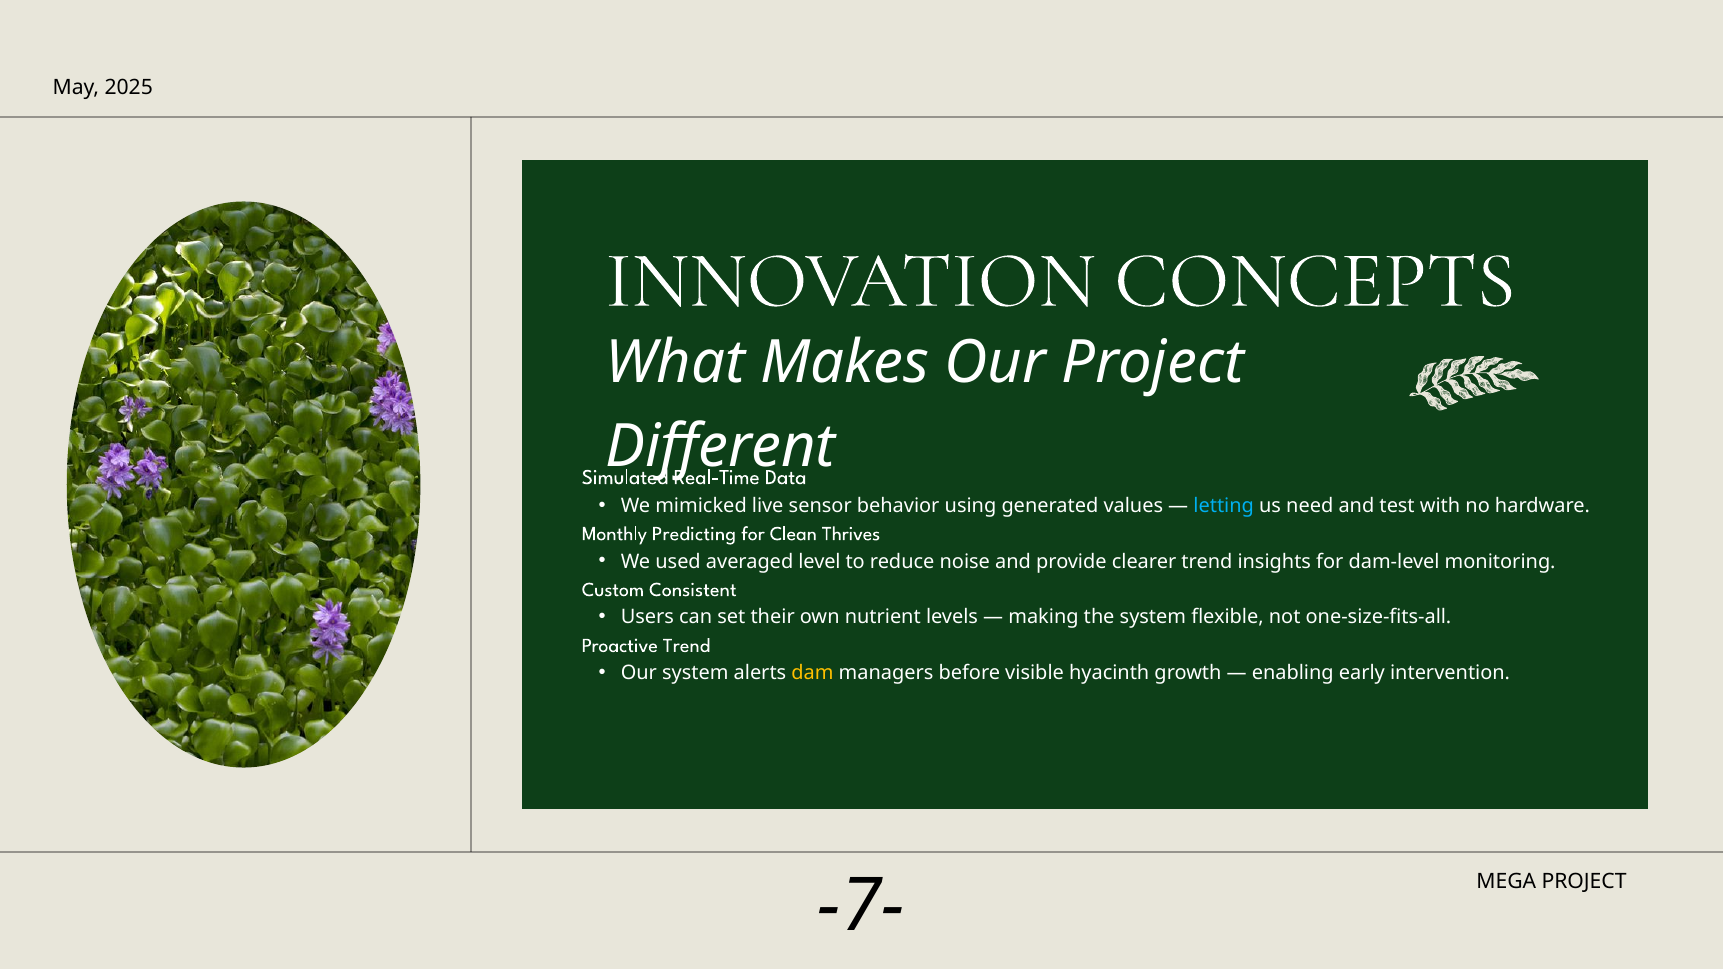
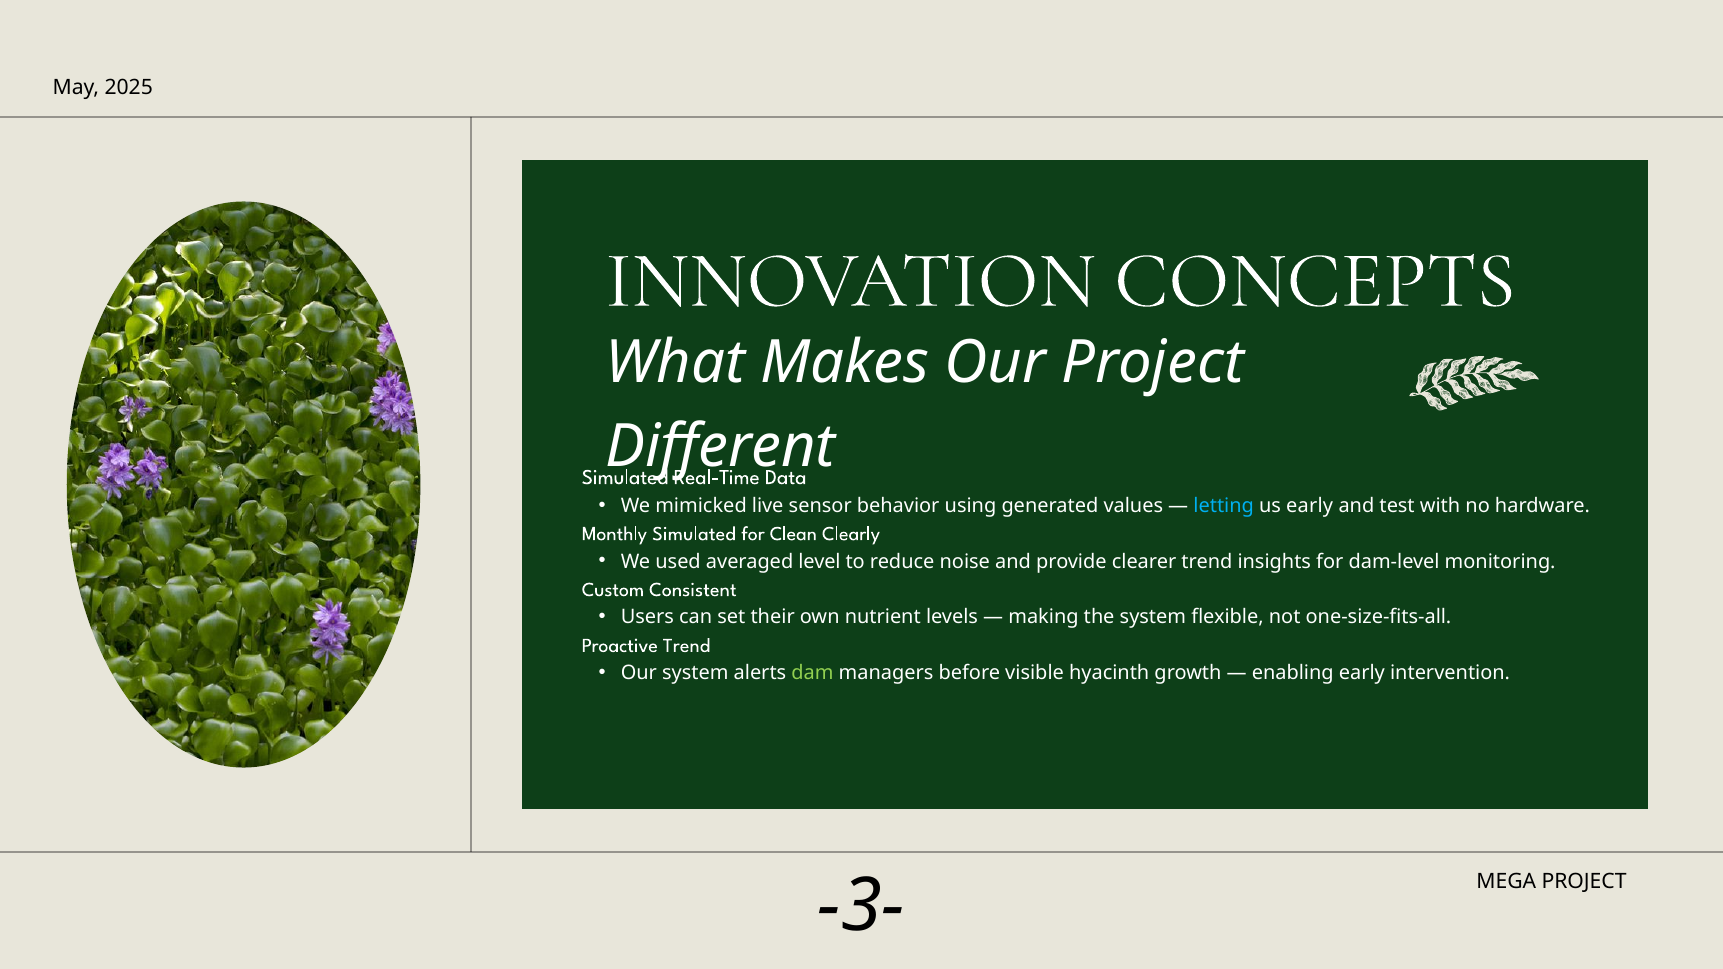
us need: need -> early (1310, 506)
Monthly Predicting: Predicting -> Simulated (694, 534)
Thrives: Thrives -> Clearly (851, 534)
dam colour: yellow -> light green (812, 673)
-7-: -7- -> -3- (862, 906)
